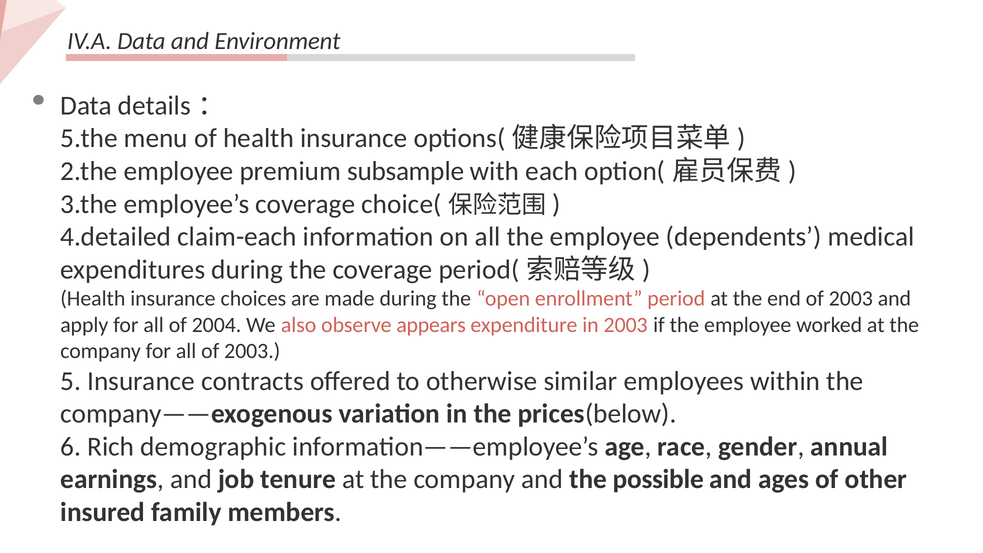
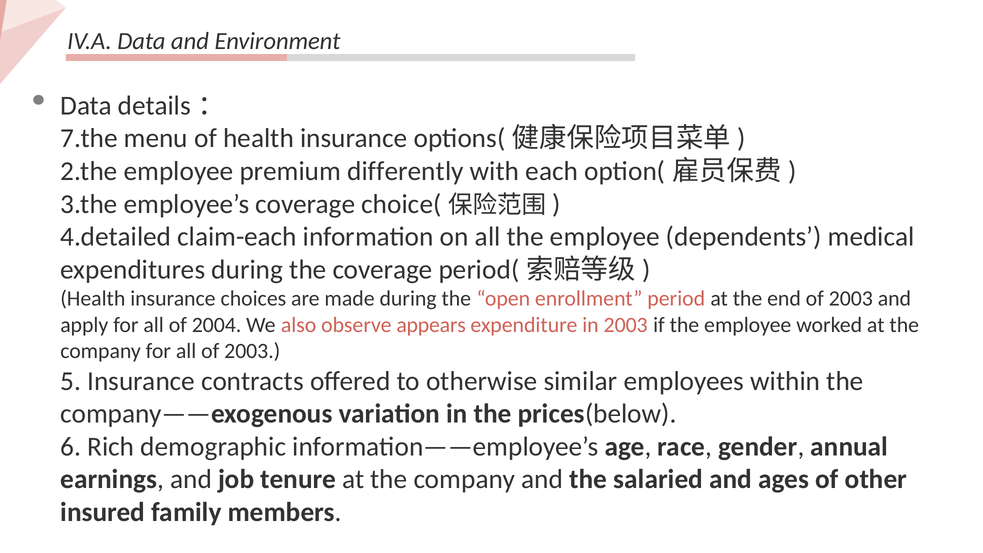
5.the: 5.the -> 7.the (89, 138)
subsample: subsample -> differently (405, 171)
possible: possible -> salaried (658, 479)
